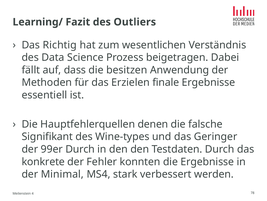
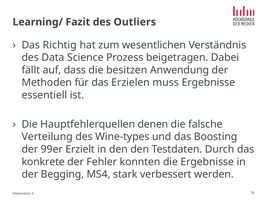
finale: finale -> muss (166, 82)
Signifikant: Signifikant -> Verteilung (47, 136)
Geringer: Geringer -> Boosting (216, 136)
99er Durch: Durch -> Erzielt (80, 149)
Minimal: Minimal -> Begging (62, 174)
